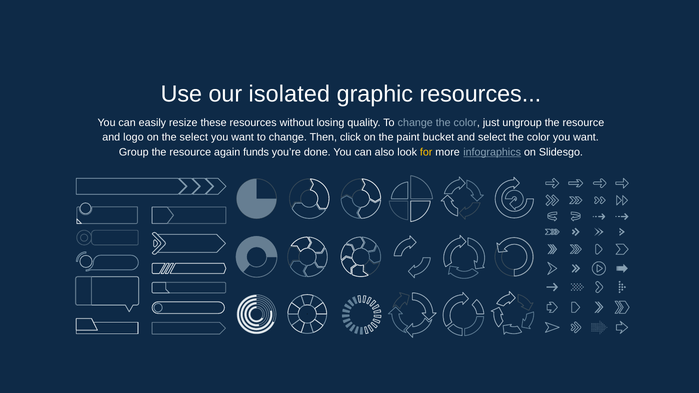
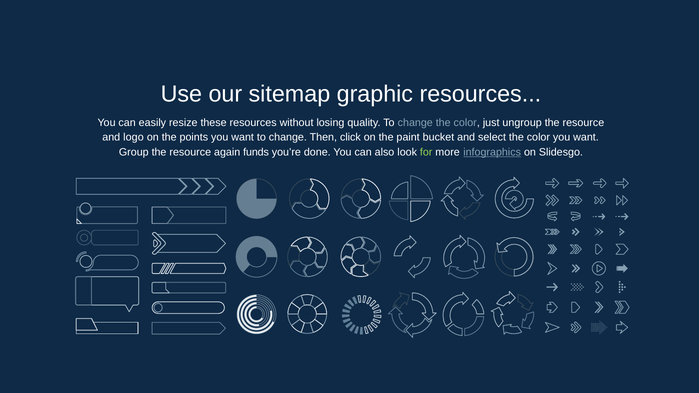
isolated: isolated -> sitemap (289, 94)
the select: select -> points (194, 137)
for colour: yellow -> light green (426, 152)
